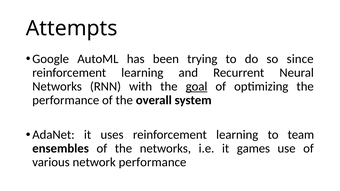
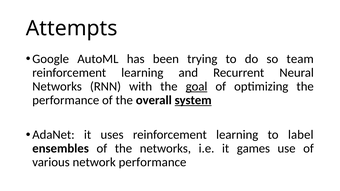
since: since -> team (300, 59)
system underline: none -> present (193, 100)
team: team -> label (301, 135)
